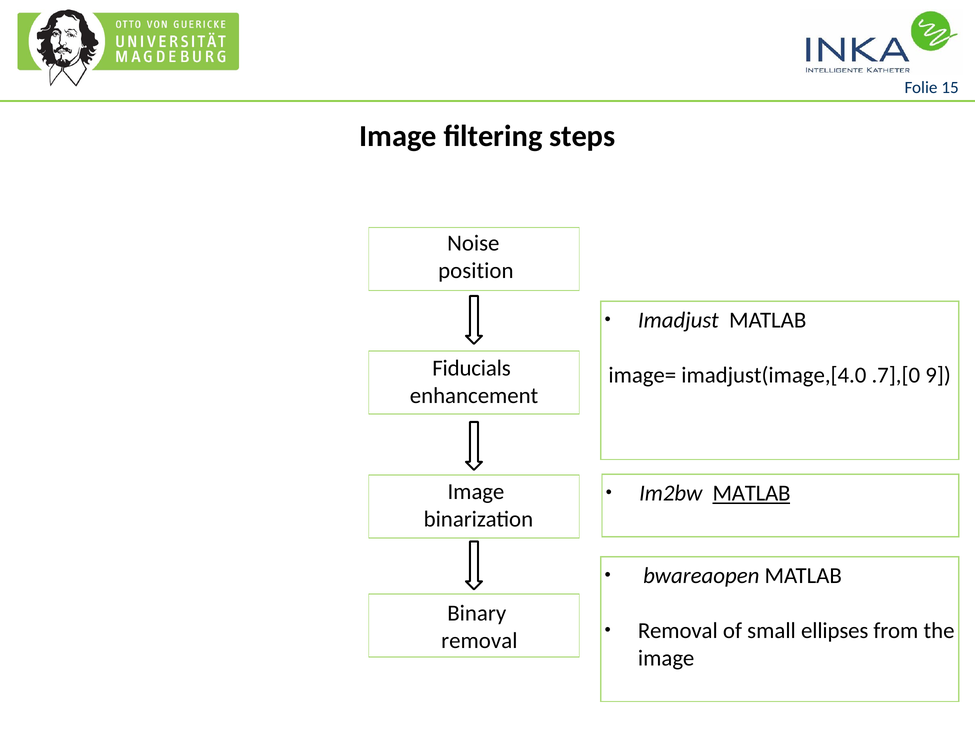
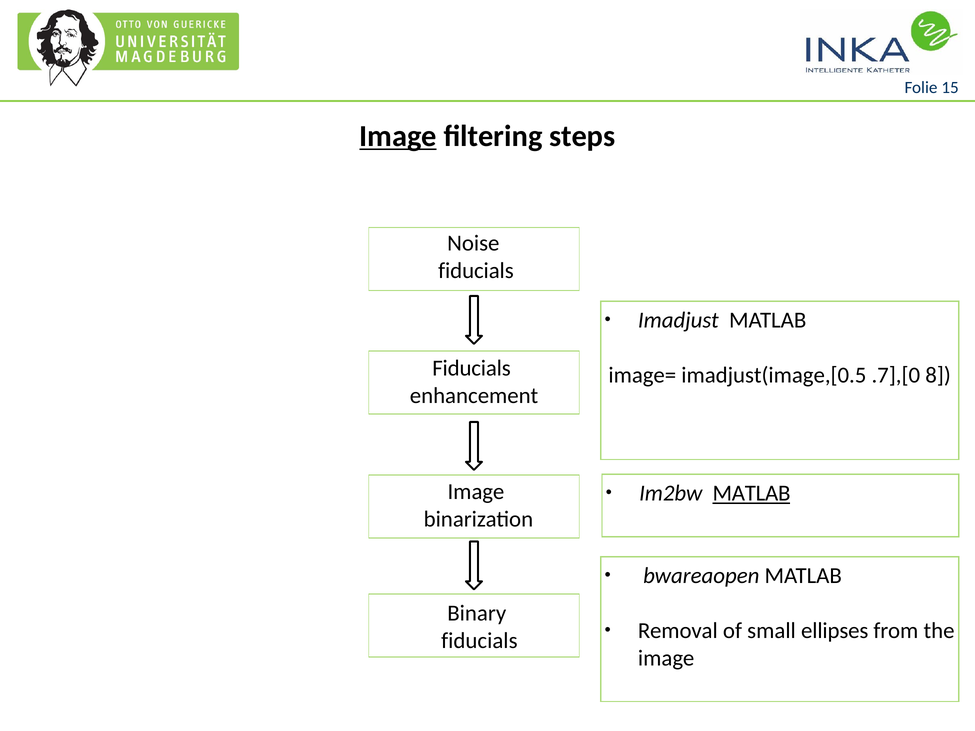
Image underline: none -> present (398, 136)
position: position -> fiducials (476, 271)
imadjust(image,[4.0: imadjust(image,[4.0 -> imadjust(image,[0.5 (774, 375)
9: 9 -> 8 (938, 375)
removal: removal -> fiducials (479, 641)
